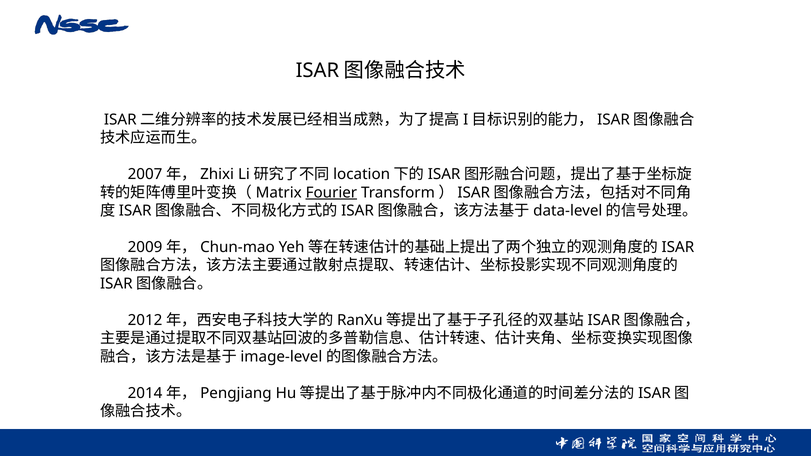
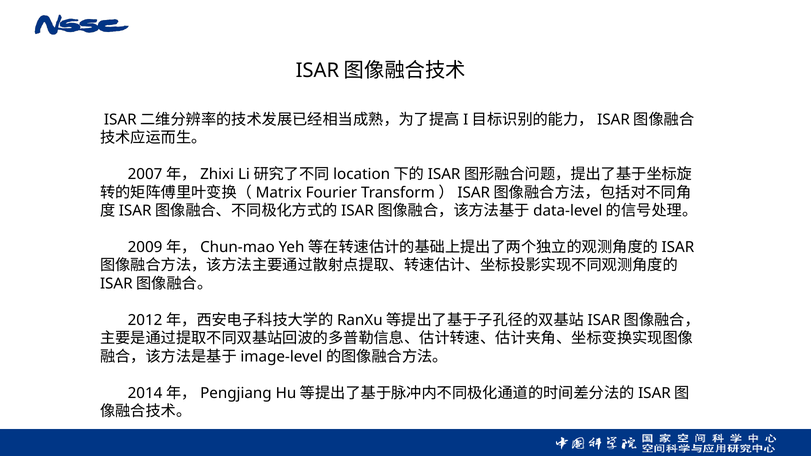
Fourier underline: present -> none (331, 193)
